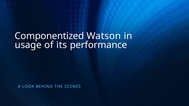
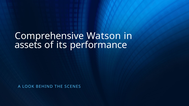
Componentized: Componentized -> Comprehensive (49, 36)
usage: usage -> assets (28, 45)
